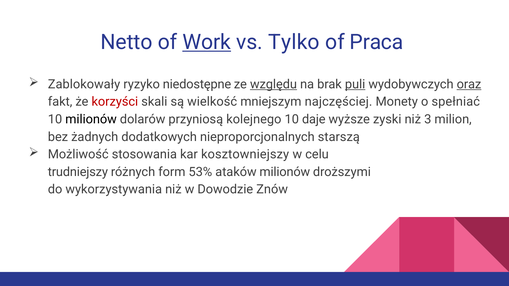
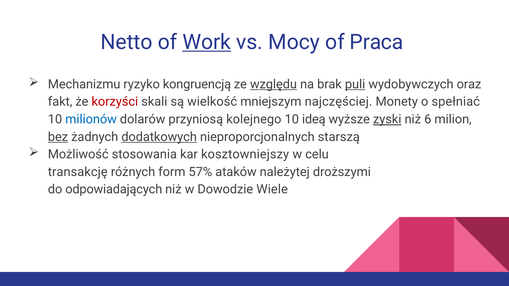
Tylko: Tylko -> Mocy (294, 42)
Zablokowały: Zablokowały -> Mechanizmu (84, 84)
niedostępne: niedostępne -> kongruencją (197, 84)
oraz underline: present -> none (469, 84)
milionów colour: black -> blue (91, 119)
daje: daje -> ideą (314, 119)
zyski underline: none -> present (387, 119)
3: 3 -> 6 (428, 119)
bez underline: none -> present (58, 137)
dodatkowych underline: none -> present (159, 137)
trudniejszy: trudniejszy -> transakcję (78, 172)
53%: 53% -> 57% (200, 172)
ataków milionów: milionów -> należytej (285, 172)
wykorzystywania: wykorzystywania -> odpowiadających (114, 190)
Znów: Znów -> Wiele (272, 190)
